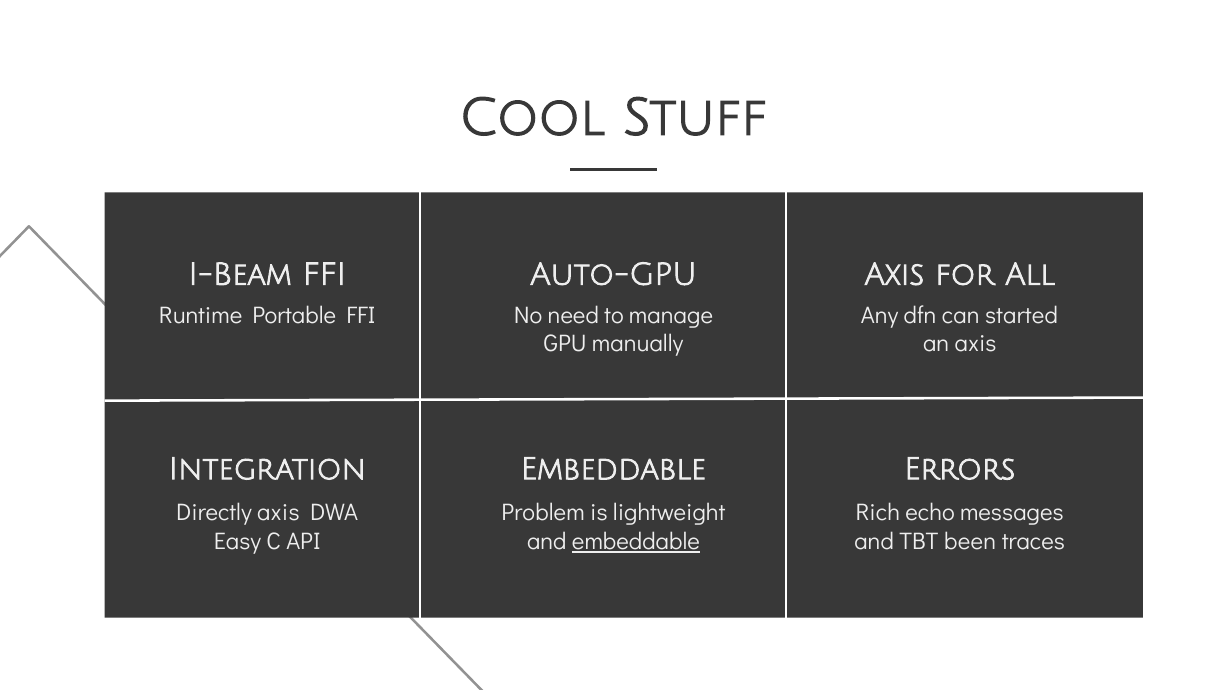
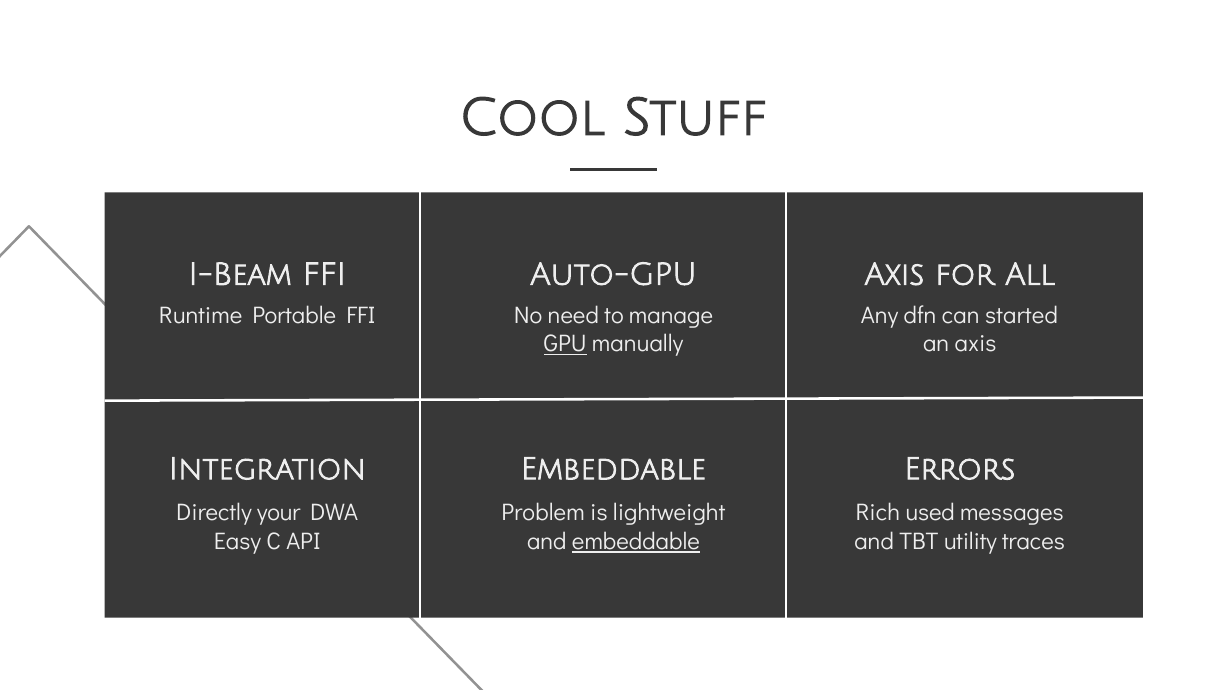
GPU underline: none -> present (565, 344)
Directly axis: axis -> your (279, 513)
echo: echo -> used (930, 513)
been: been -> utility (970, 542)
